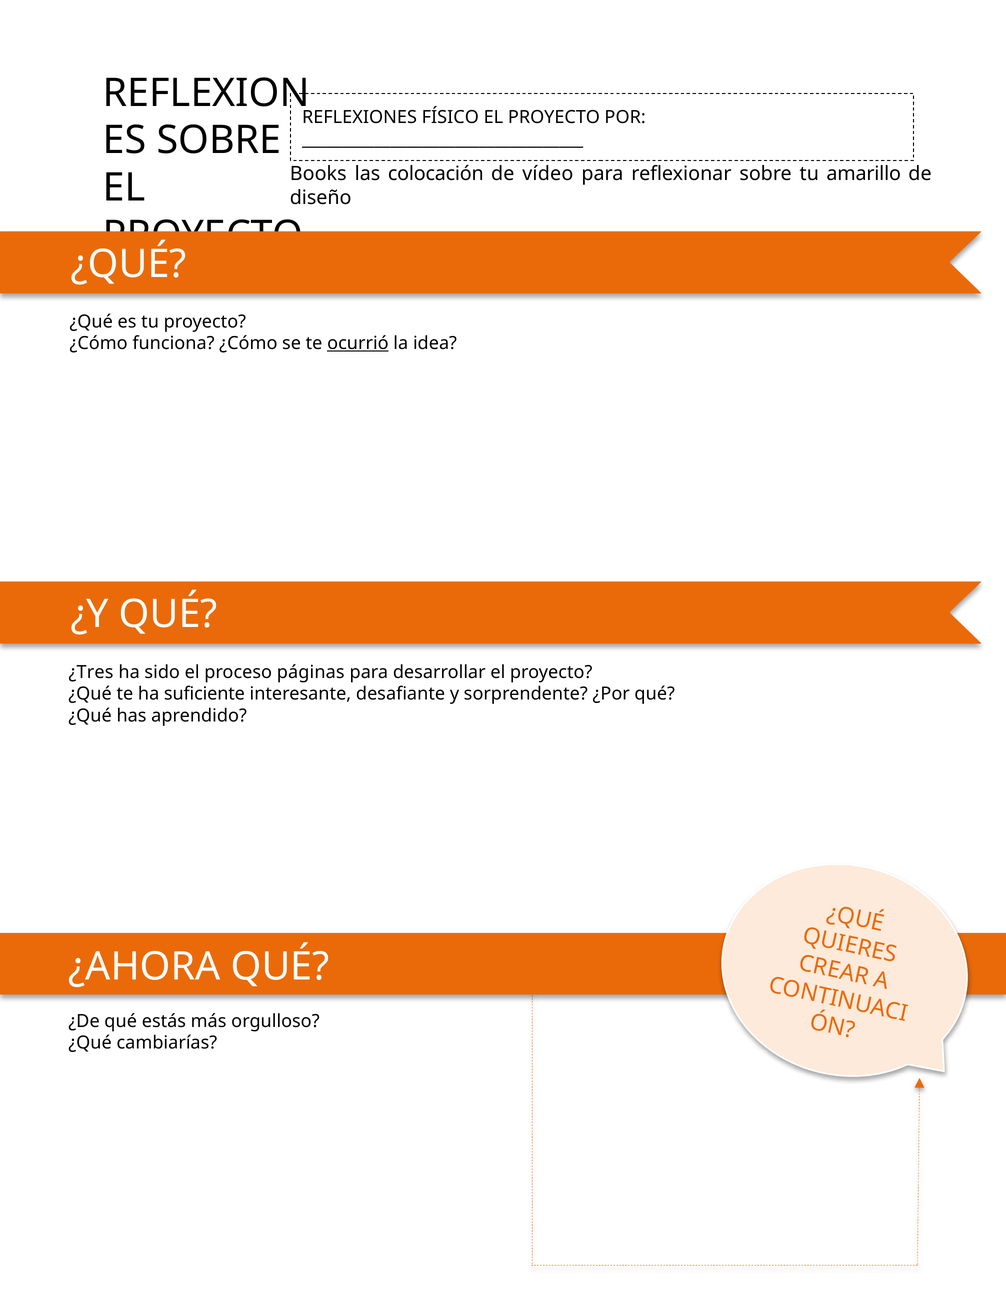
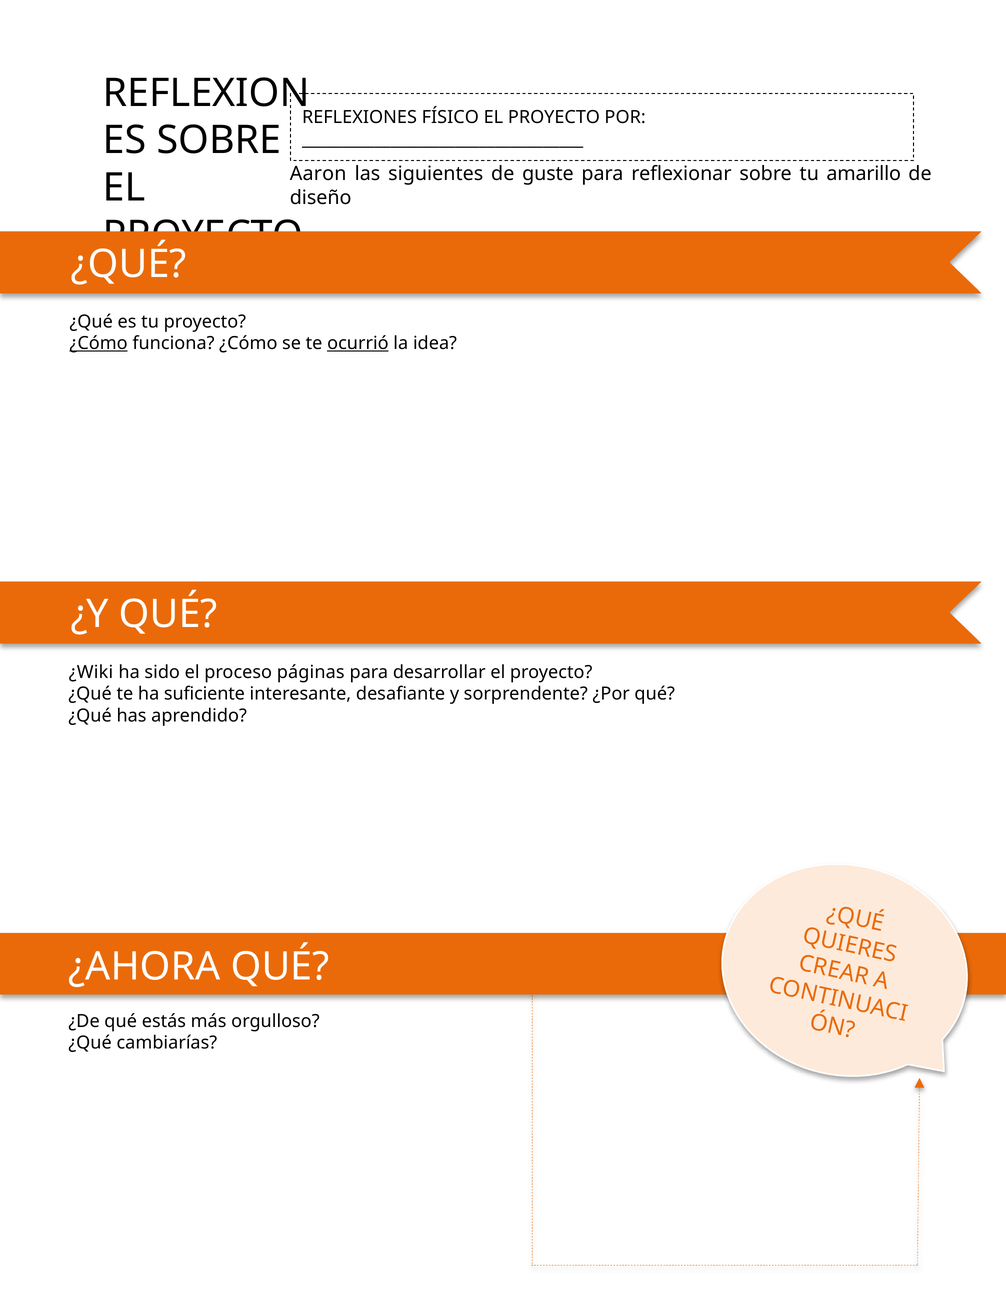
Books: Books -> Aaron (318, 174)
colocación: colocación -> siguientes (436, 174)
vídeo: vídeo -> guste (548, 174)
¿Cómo underline: none -> present (99, 343)
¿Tres: ¿Tres -> ¿Wiki (91, 672)
